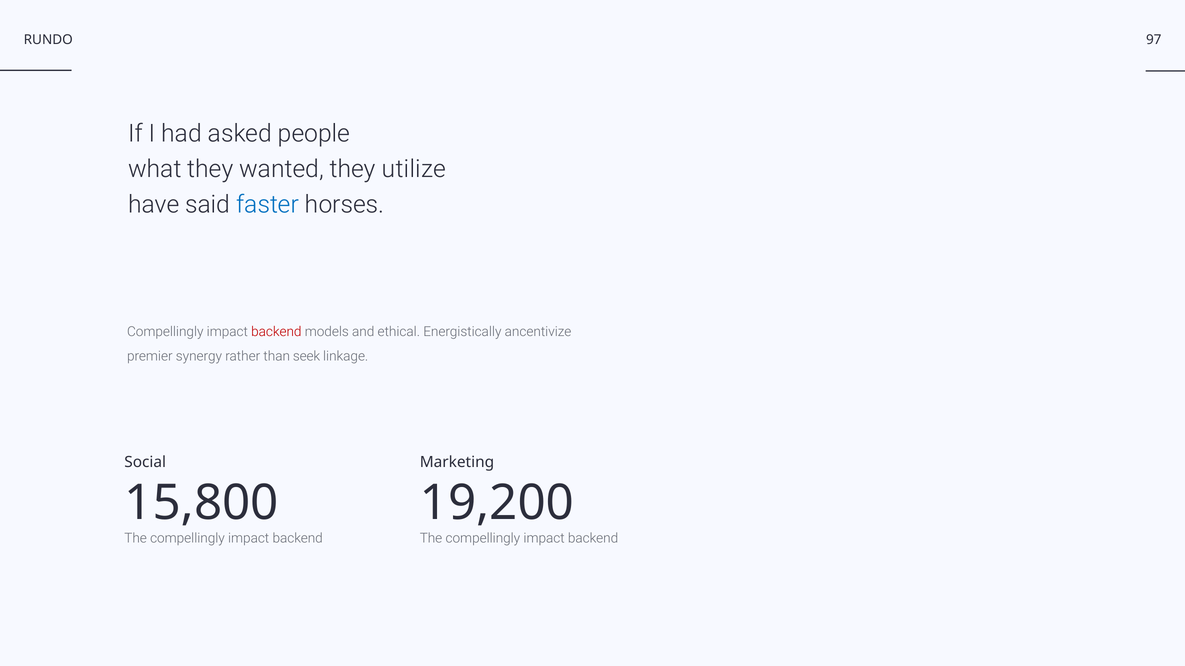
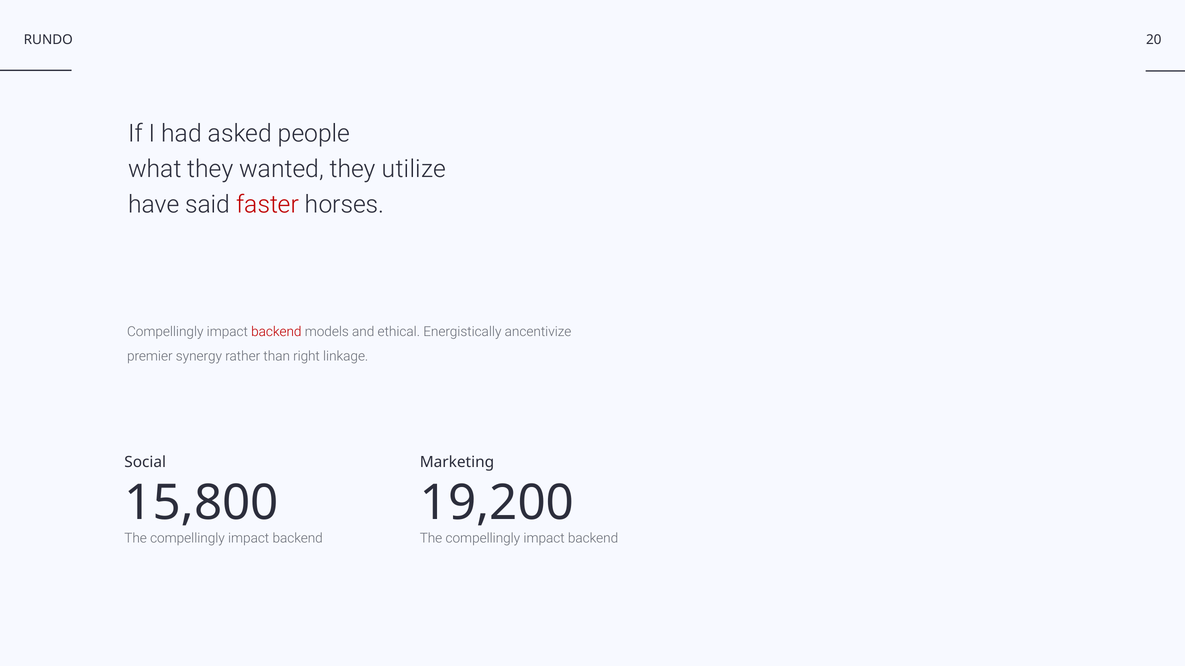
97: 97 -> 20 (1154, 40)
faster colour: blue -> red (268, 205)
seek: seek -> right (307, 356)
